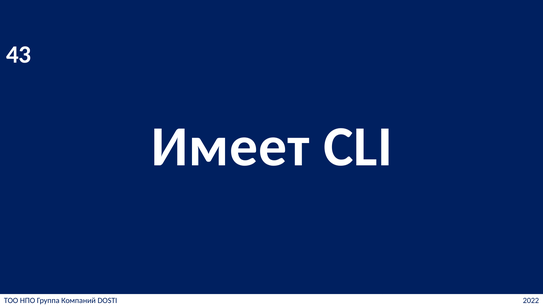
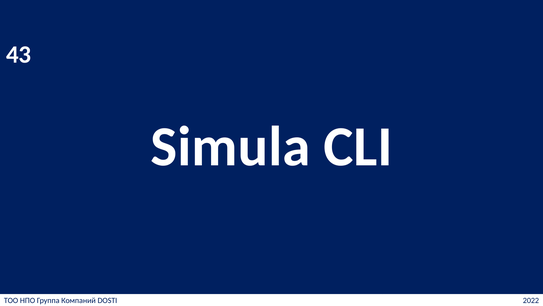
Имеет: Имеет -> Simula (230, 146)
